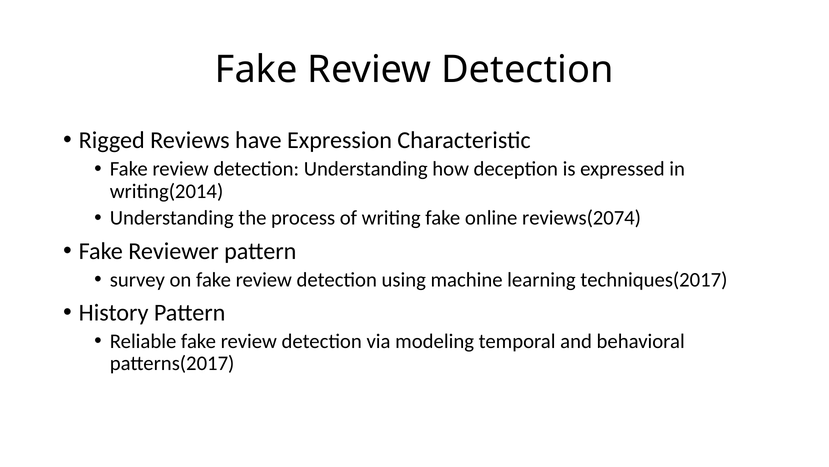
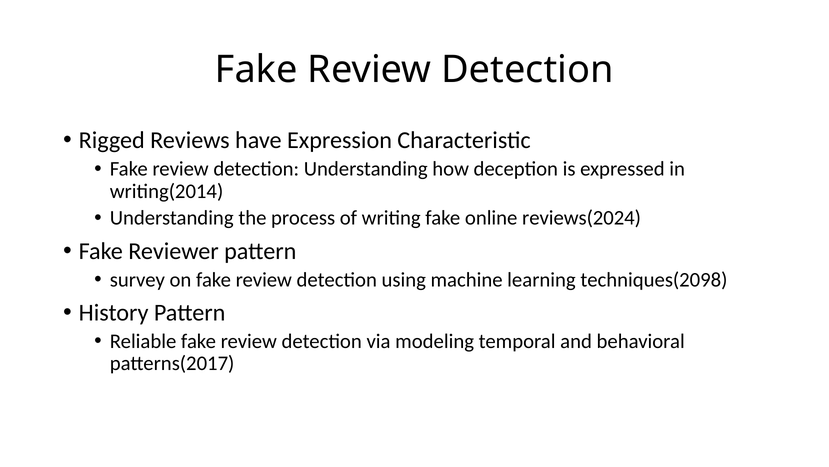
reviews(2074: reviews(2074 -> reviews(2024 (582, 218)
techniques(2017: techniques(2017 -> techniques(2098 (654, 279)
